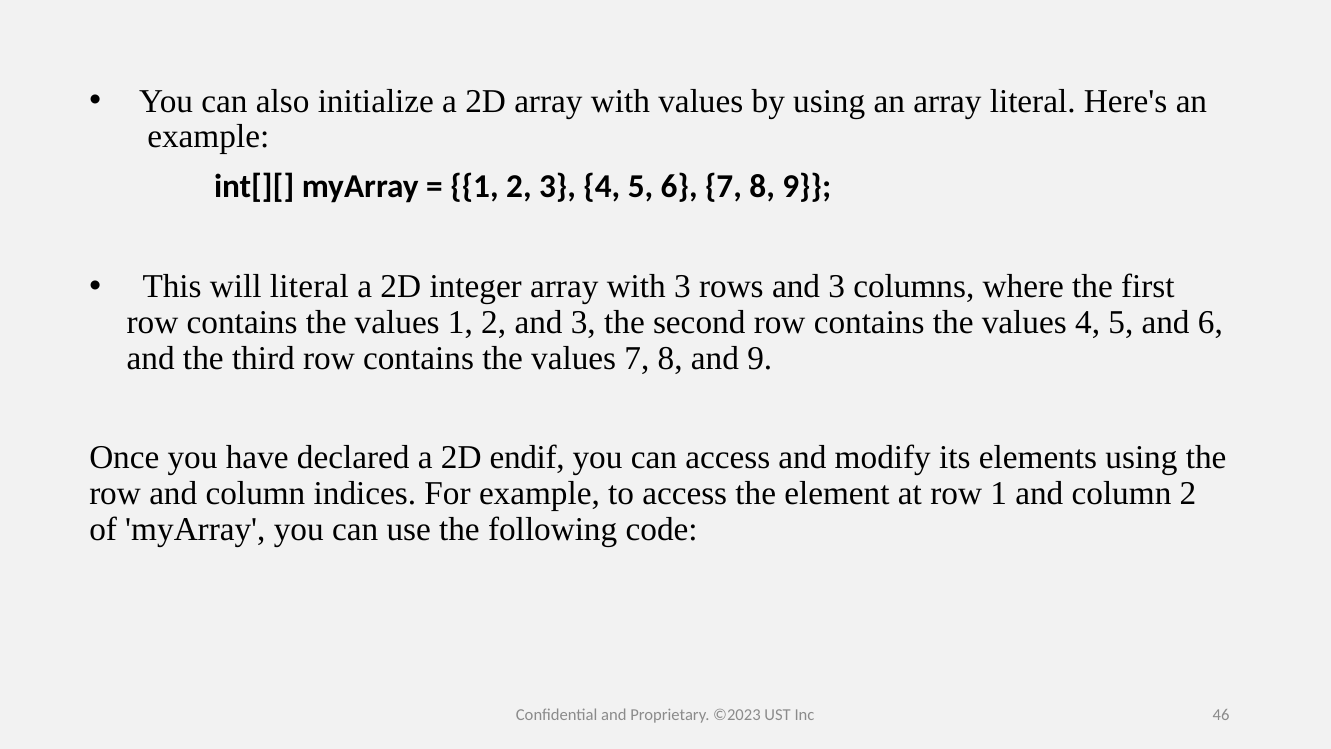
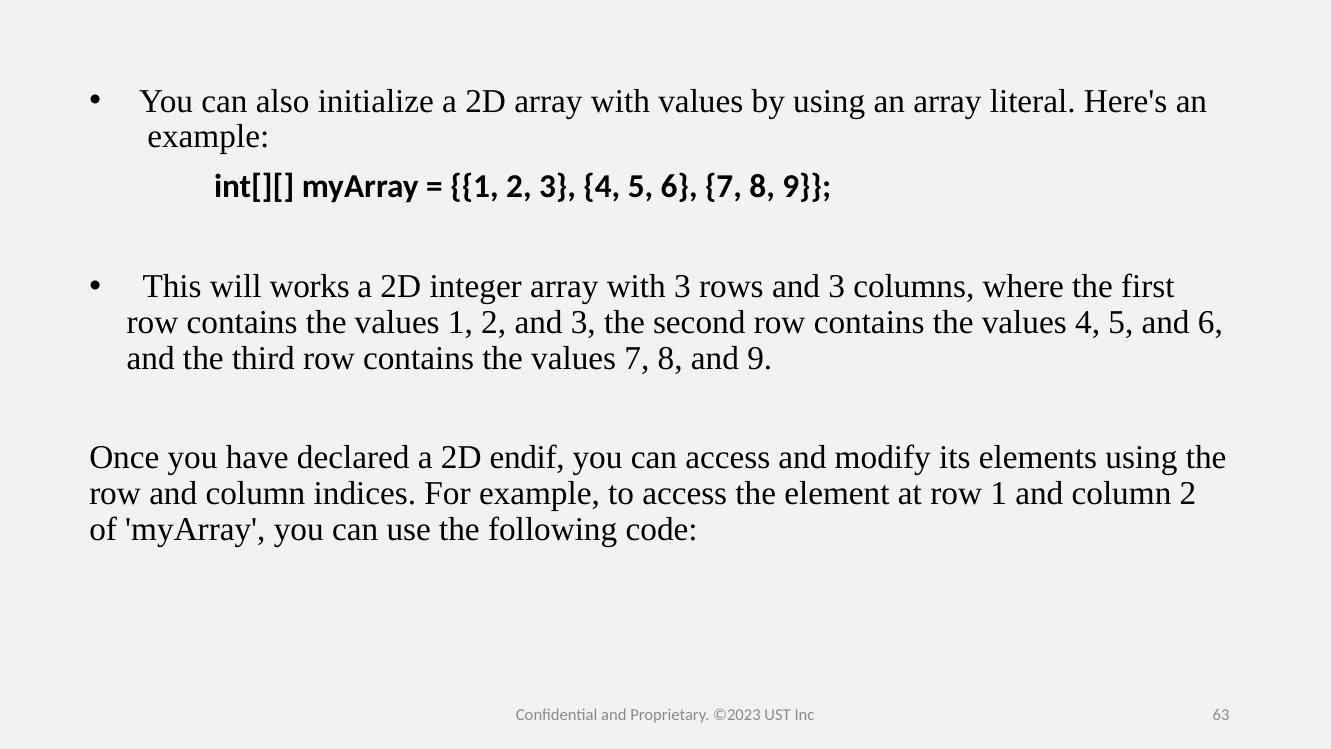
will literal: literal -> works (310, 286)
46: 46 -> 63 (1221, 715)
